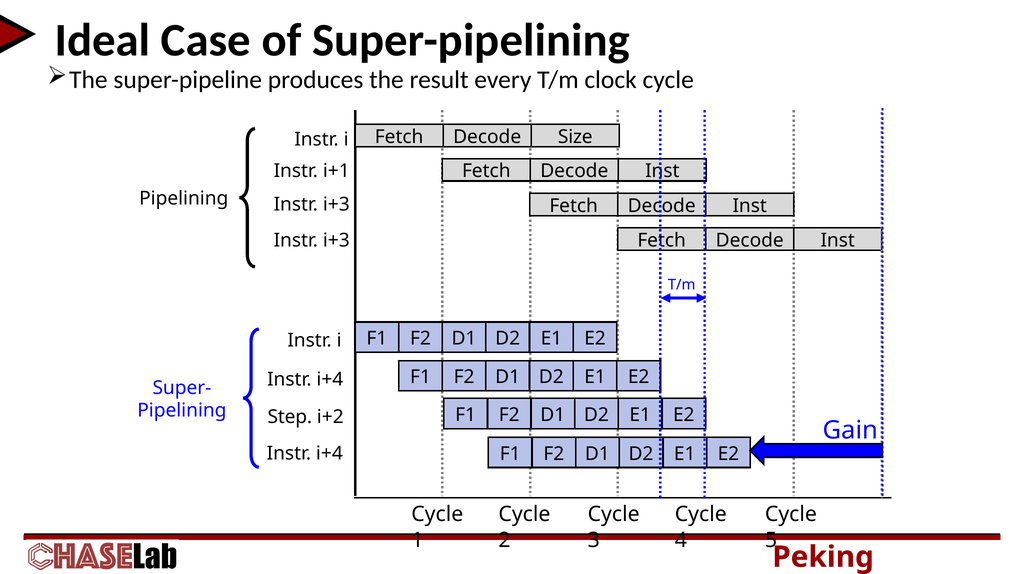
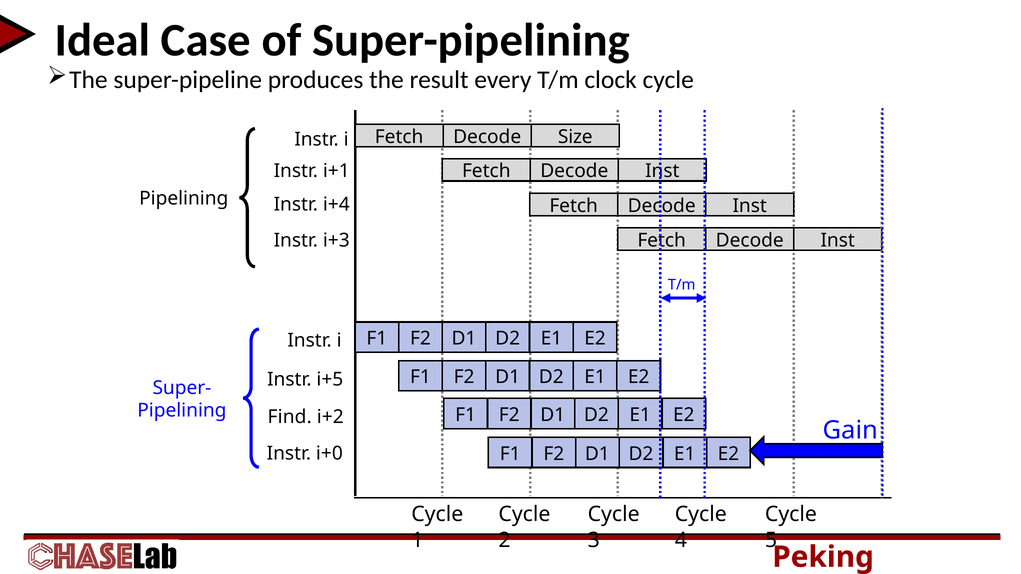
i+3: i+3 -> i+4 (336, 205)
i+4: i+4 -> i+5 (330, 380)
Step: Step -> Find (290, 417)
i+4: i+4 -> i+0 (329, 454)
